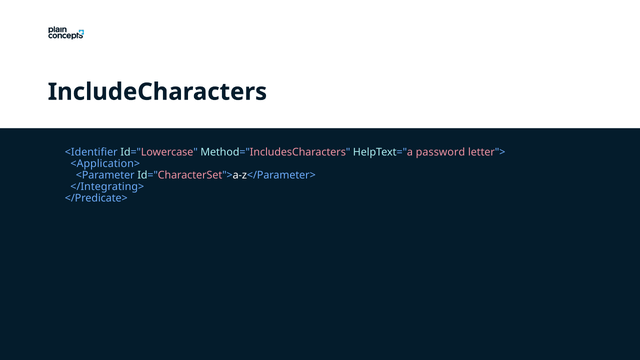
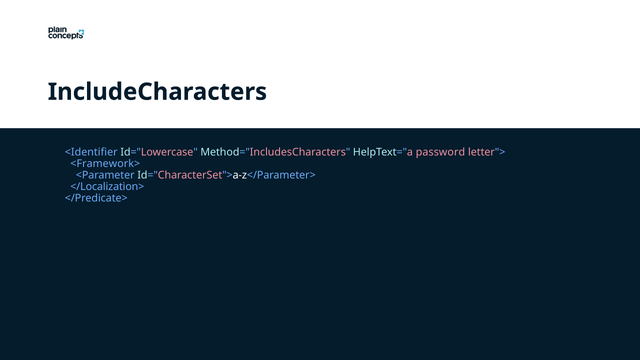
<Application>: <Application> -> <Framework> (105, 164)
</Integrating>: </Integrating> -> </Localization> (107, 187)
